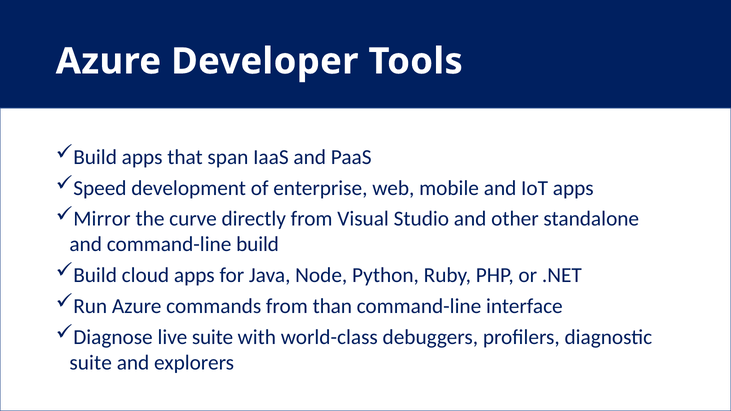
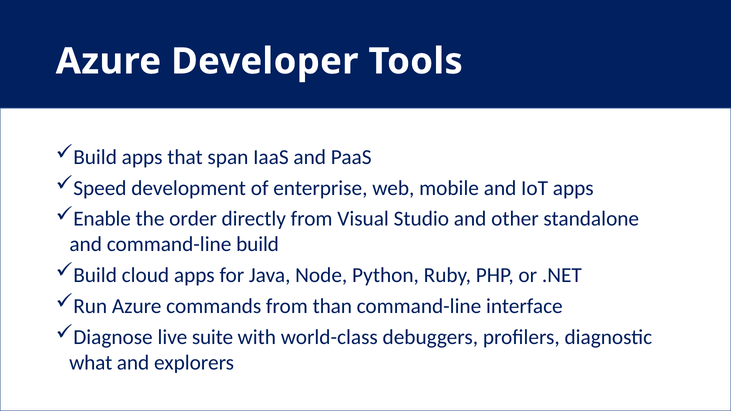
Mirror: Mirror -> Enable (102, 219)
curve: curve -> order (193, 219)
suite: suite -> what (91, 363)
